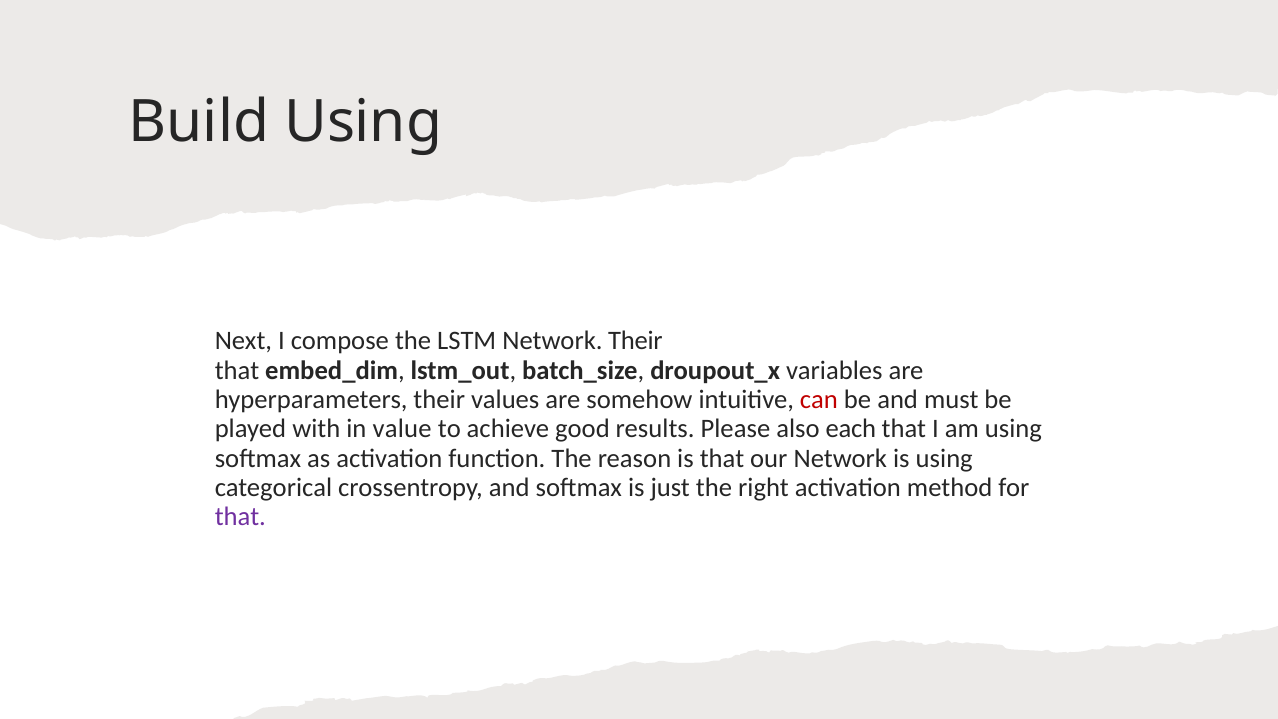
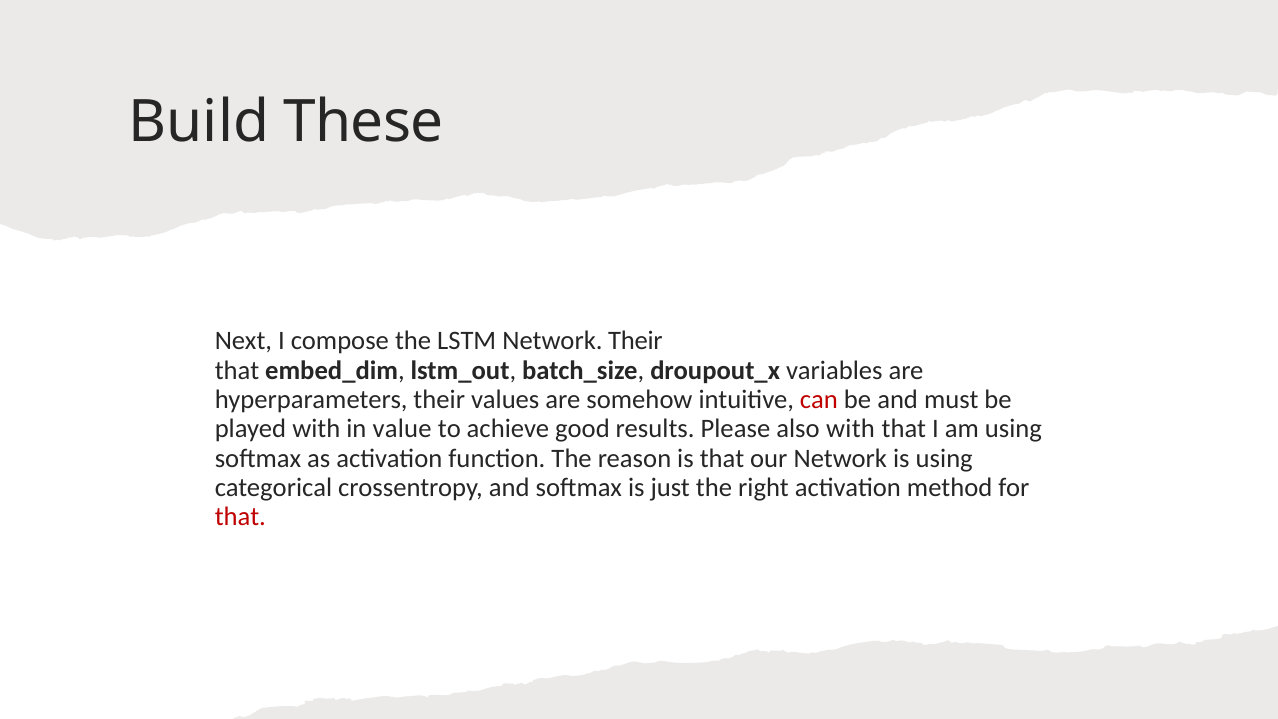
Build Using: Using -> These (363, 122)
also each: each -> with (851, 429)
that colour: purple -> red (240, 517)
